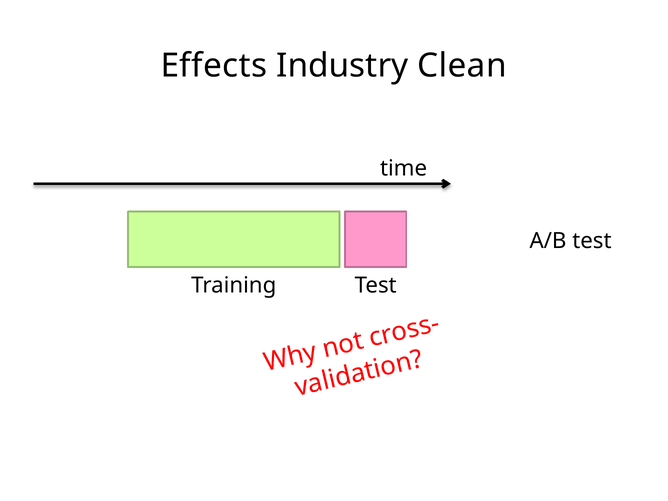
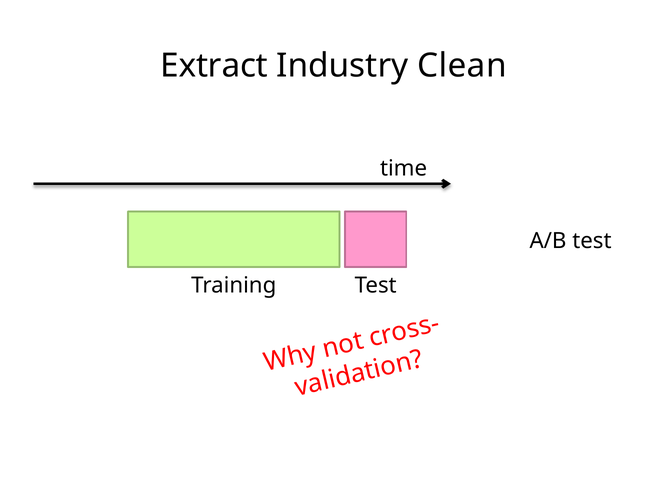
Effects: Effects -> Extract (214, 66)
